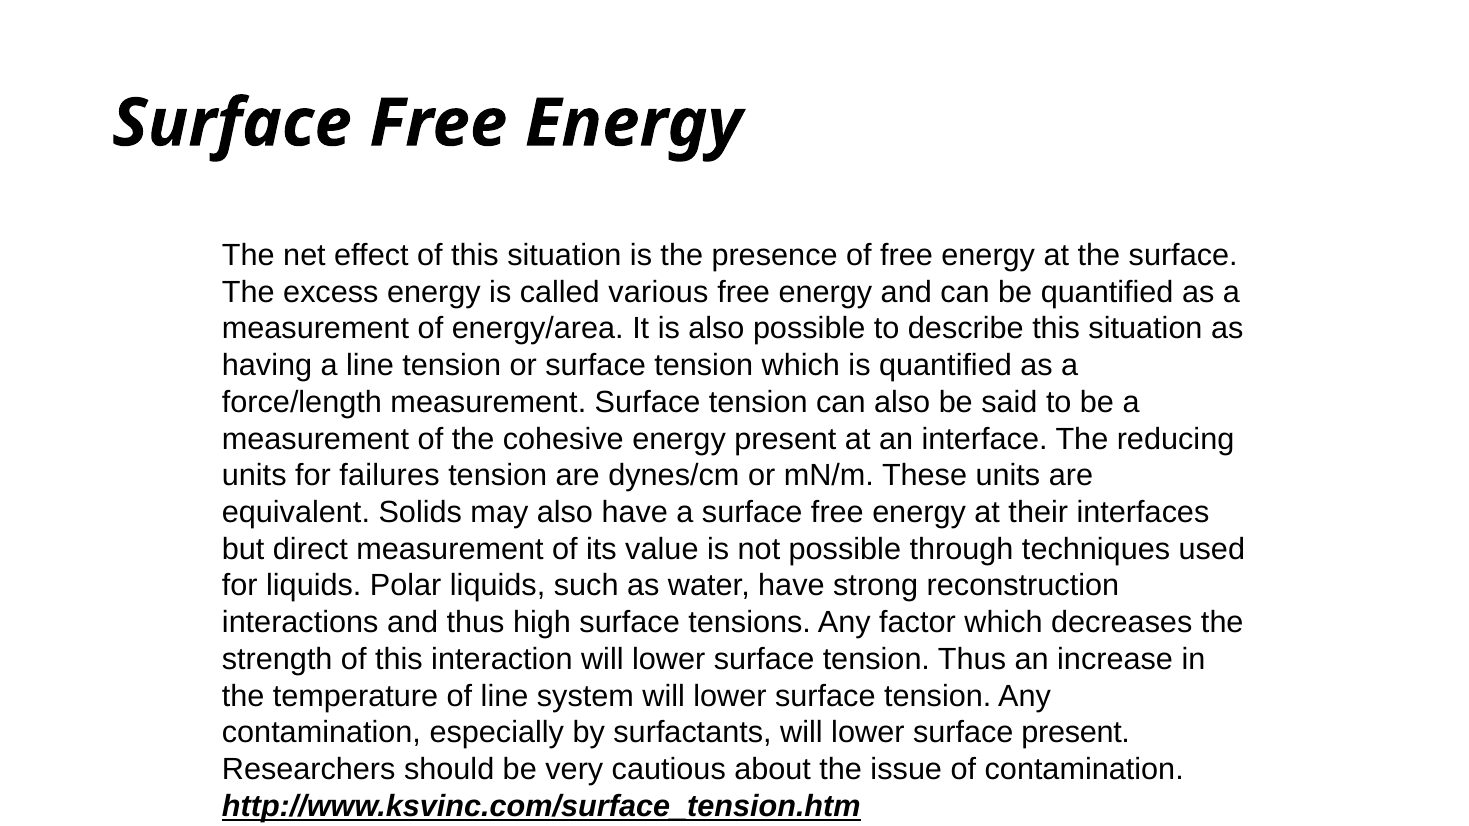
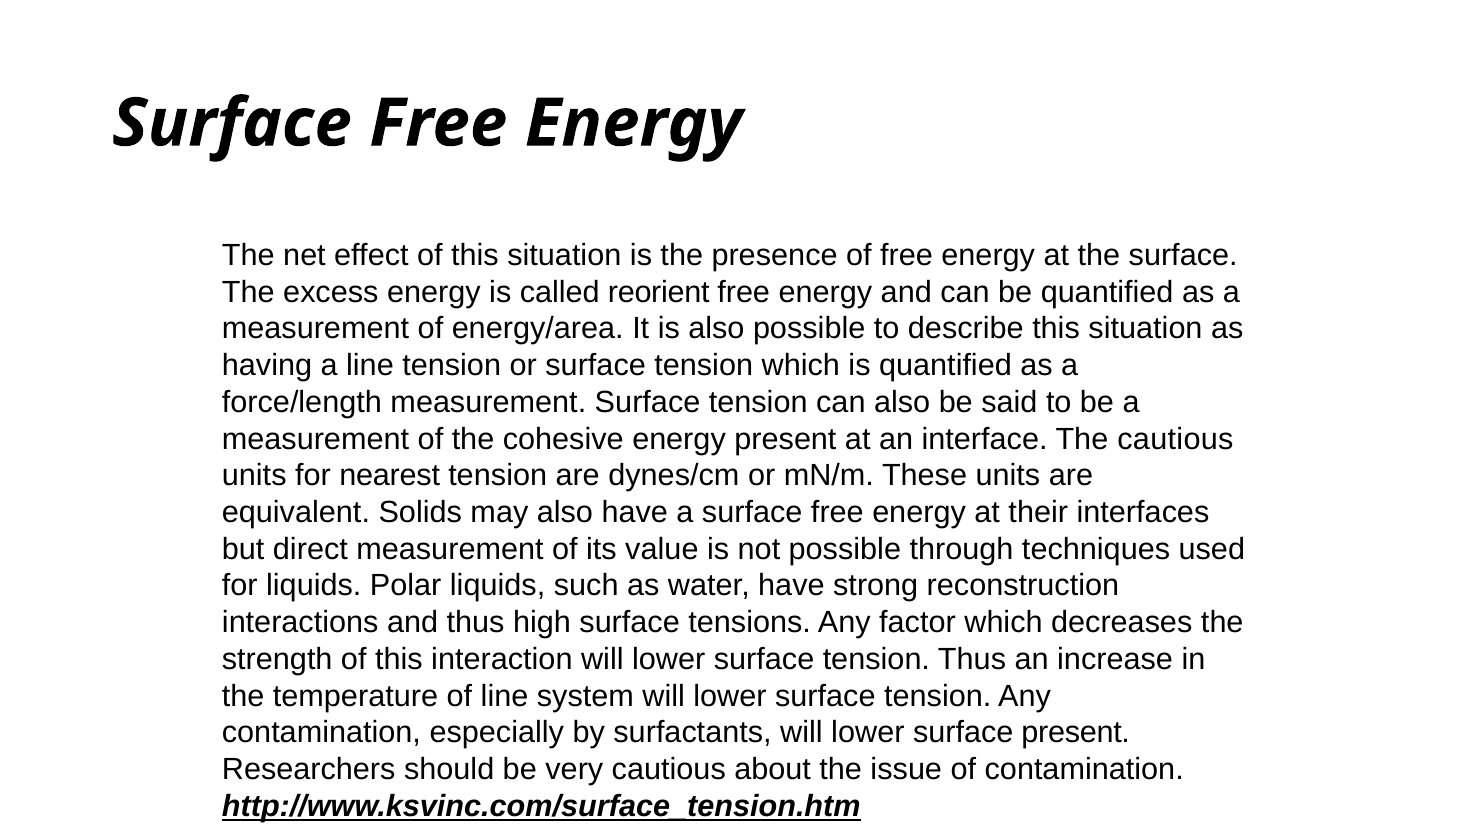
various: various -> reorient (659, 292)
The reducing: reducing -> cautious (1175, 439)
failures: failures -> nearest (390, 476)
